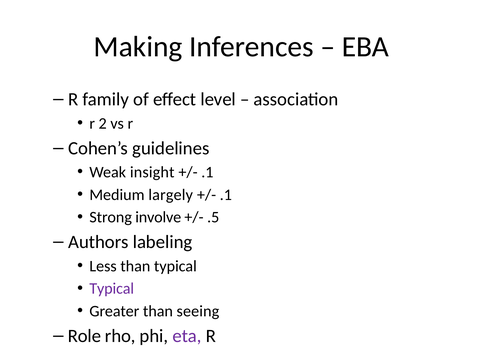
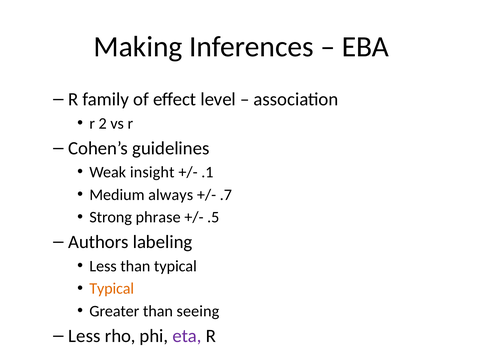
largely: largely -> always (171, 195)
.1: .1 -> .7 (226, 195)
involve: involve -> phrase (158, 217)
Typical colour: purple -> orange (112, 289)
Role: Role -> Less (84, 336)
